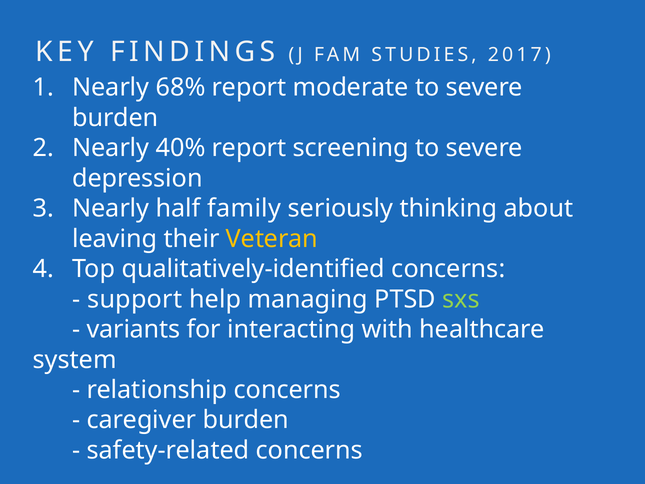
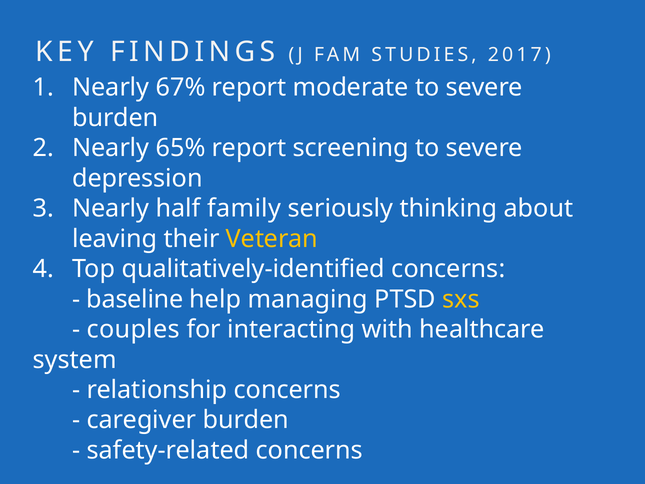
68%: 68% -> 67% (181, 87)
40%: 40% -> 65% (181, 148)
support: support -> baseline (135, 299)
sxs colour: light green -> yellow (461, 299)
variants: variants -> couples (133, 329)
